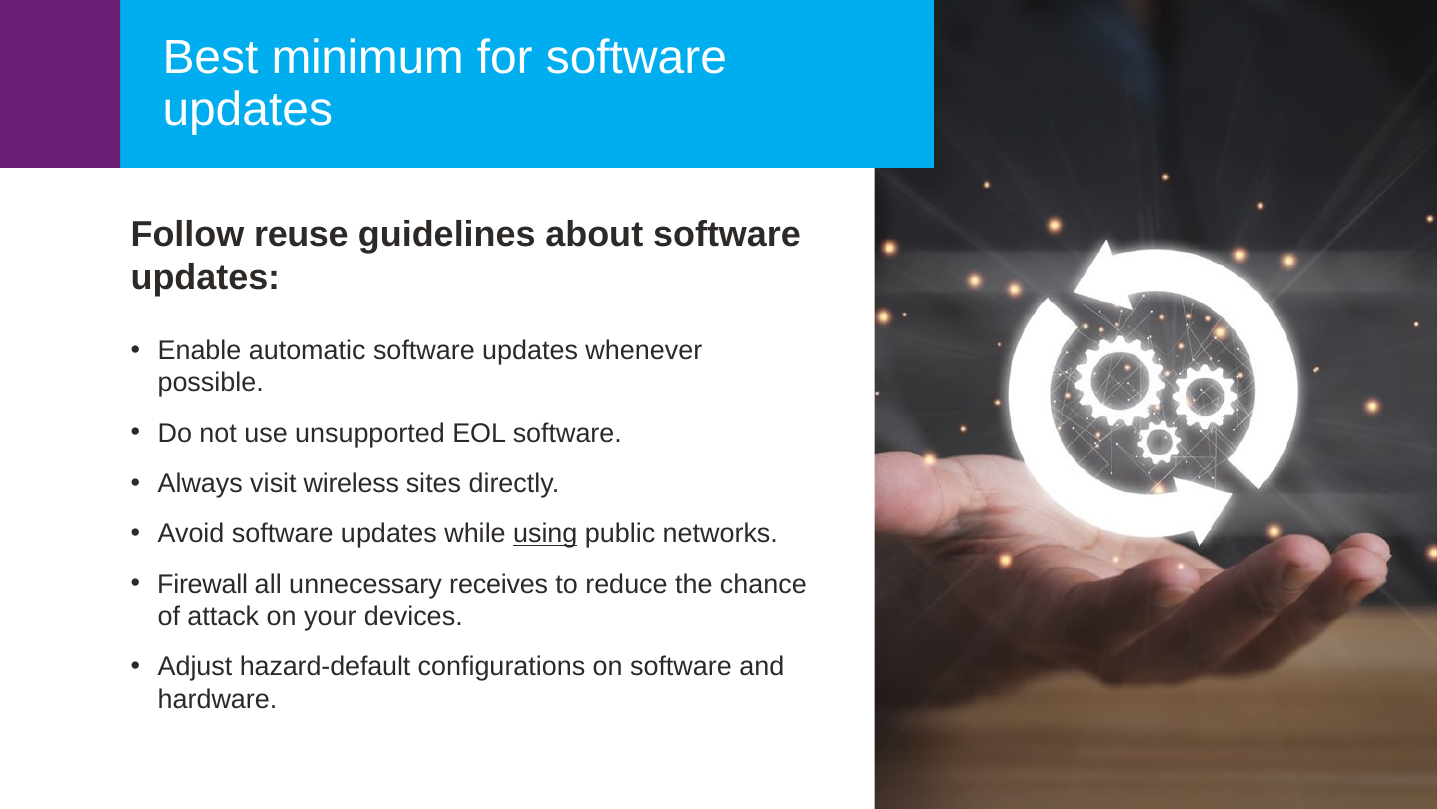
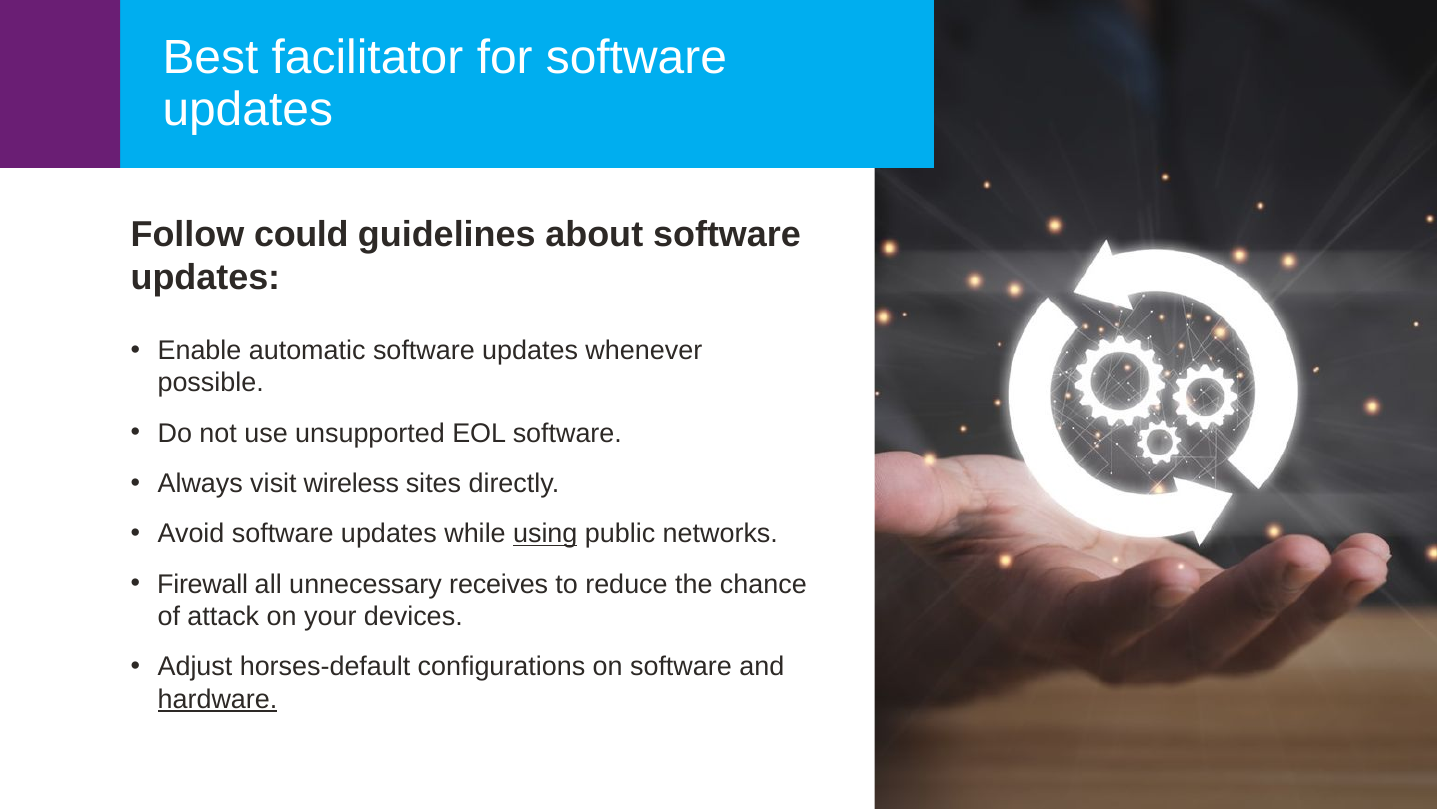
minimum: minimum -> facilitator (367, 58)
reuse: reuse -> could (301, 234)
hazard-default: hazard-default -> horses-default (325, 666)
hardware underline: none -> present (217, 699)
